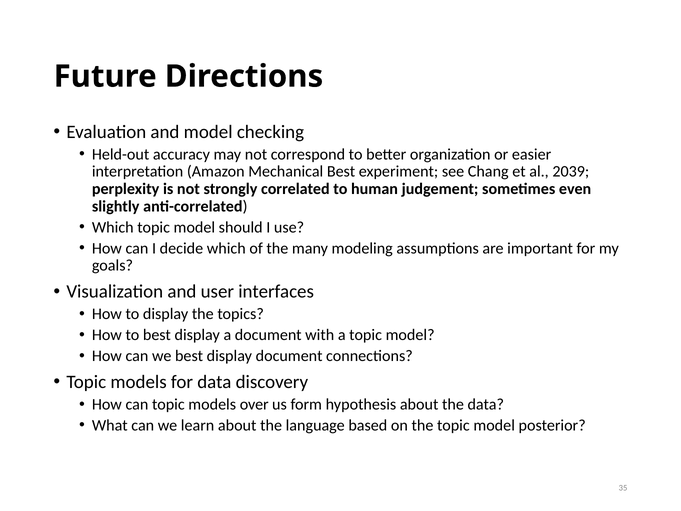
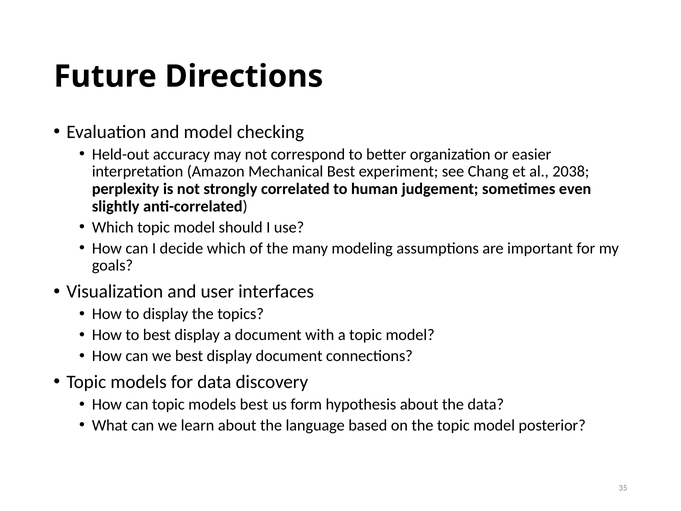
2039: 2039 -> 2038 (571, 172)
models over: over -> best (254, 404)
